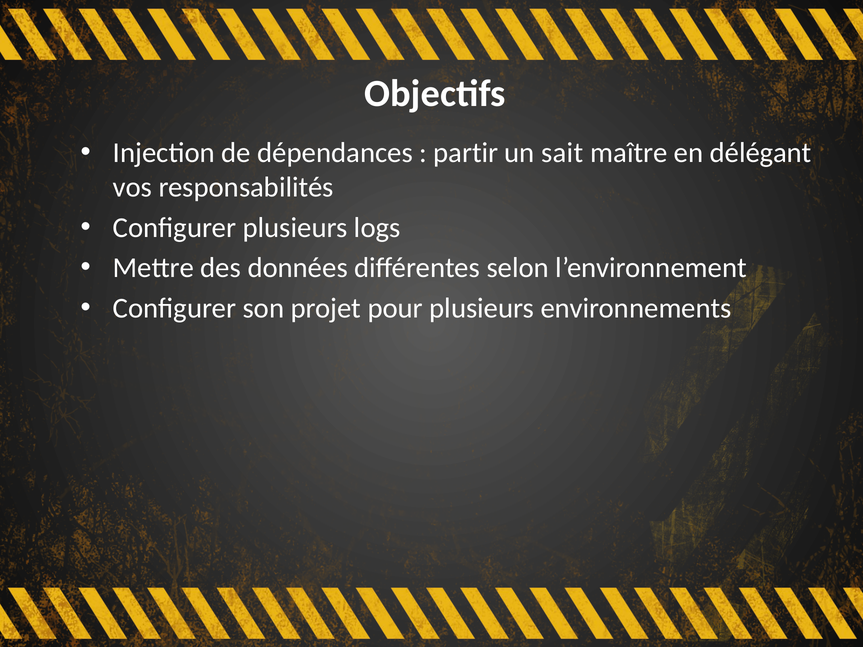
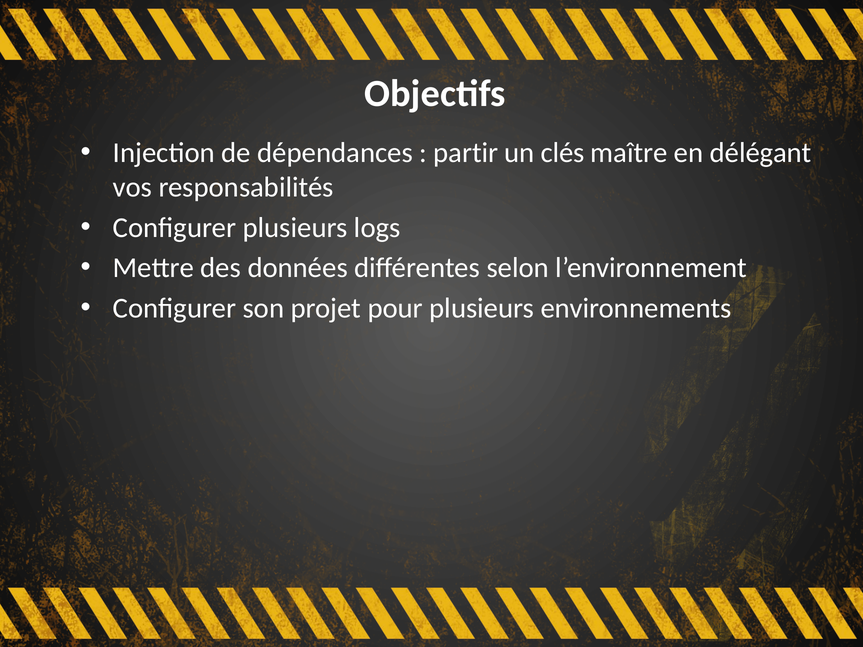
sait: sait -> clés (563, 153)
